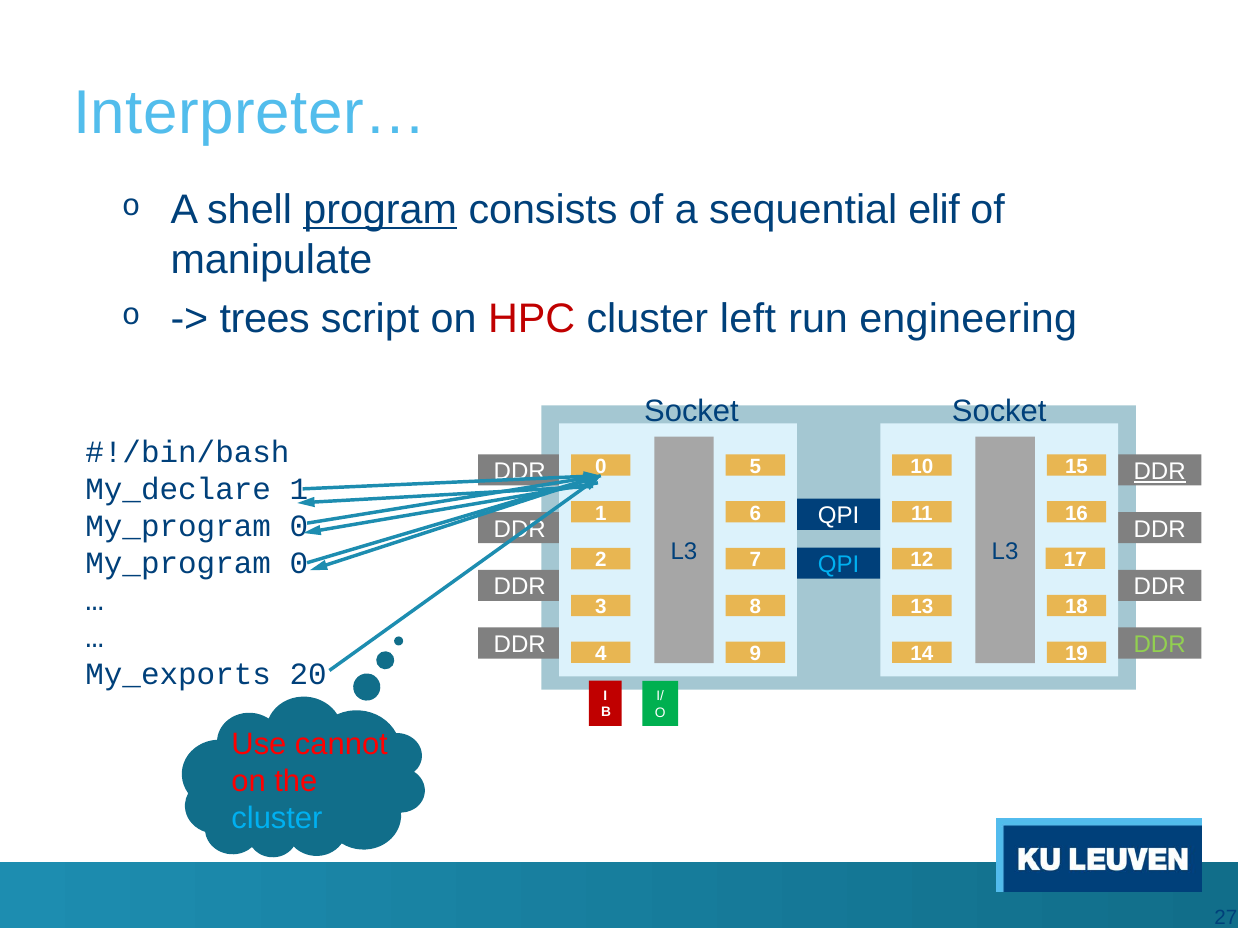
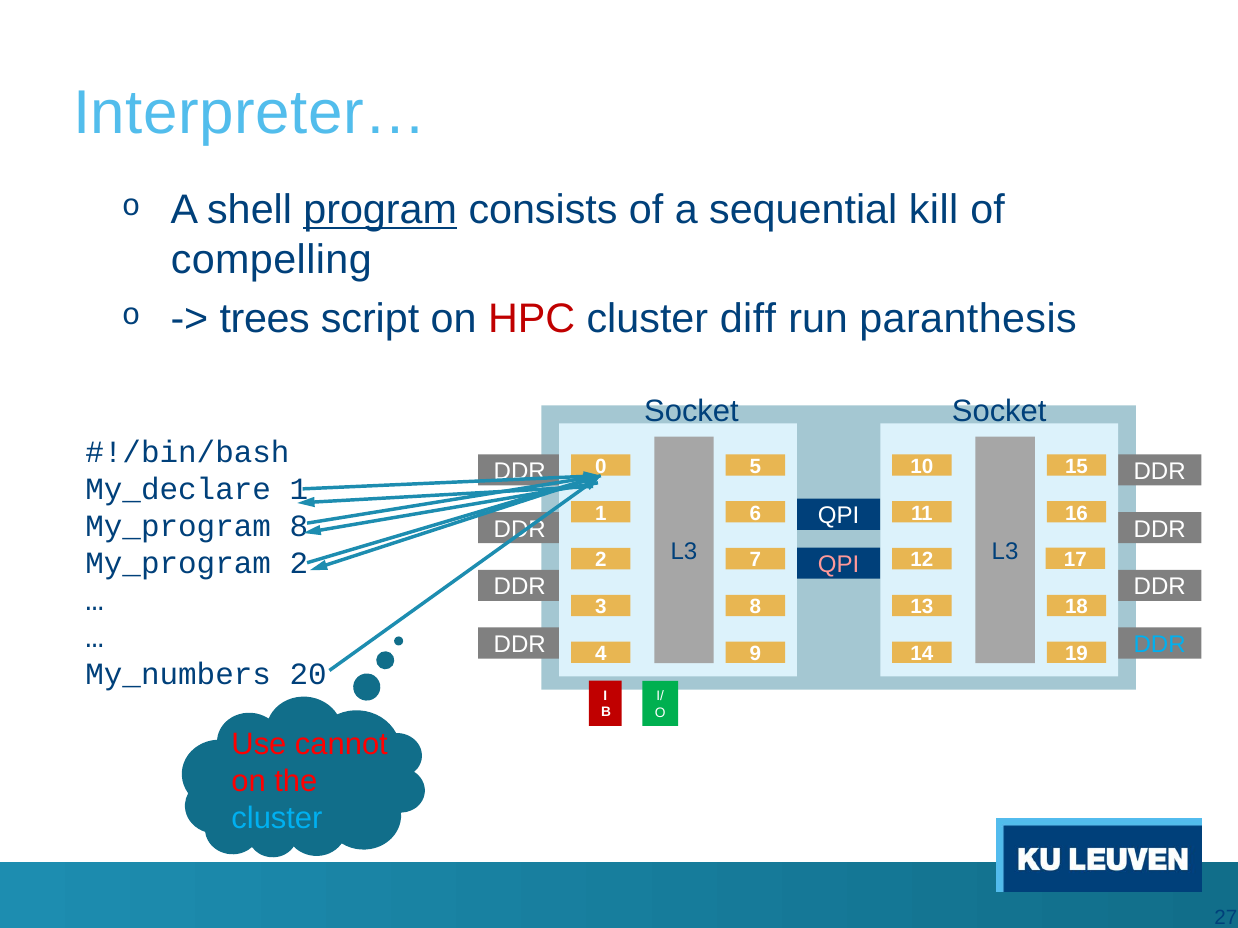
elif: elif -> kill (934, 210)
manipulate: manipulate -> compelling (271, 260)
left: left -> diff (748, 319)
engineering: engineering -> paranthesis (968, 319)
DDR underline: present -> none (1160, 472)
0: 0 -> 8 (299, 526)
0: 0 -> 2 (299, 563)
QPI colour: light blue -> pink (839, 565)
DDR colour: light green -> light blue (1160, 645)
My_exports: My_exports -> My_numbers (178, 675)
